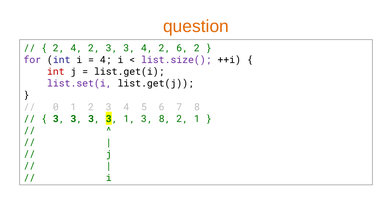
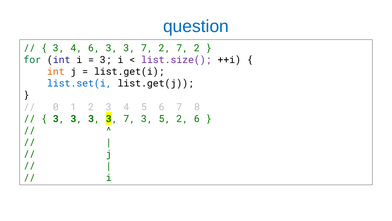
question colour: orange -> blue (196, 26)
2: 2 -> 3 (59, 48)
2: 2 -> 6 (94, 48)
4: 4 -> 7 (147, 48)
2 6: 6 -> 7 (182, 48)
for colour: purple -> green (32, 60)
4: 4 -> 3 (106, 60)
int colour: red -> orange (56, 72)
list.set(i colour: purple -> blue (79, 83)
3 3 3 1: 1 -> 7 (129, 119)
3 8: 8 -> 5 (165, 119)
2 1: 1 -> 6 (197, 119)
